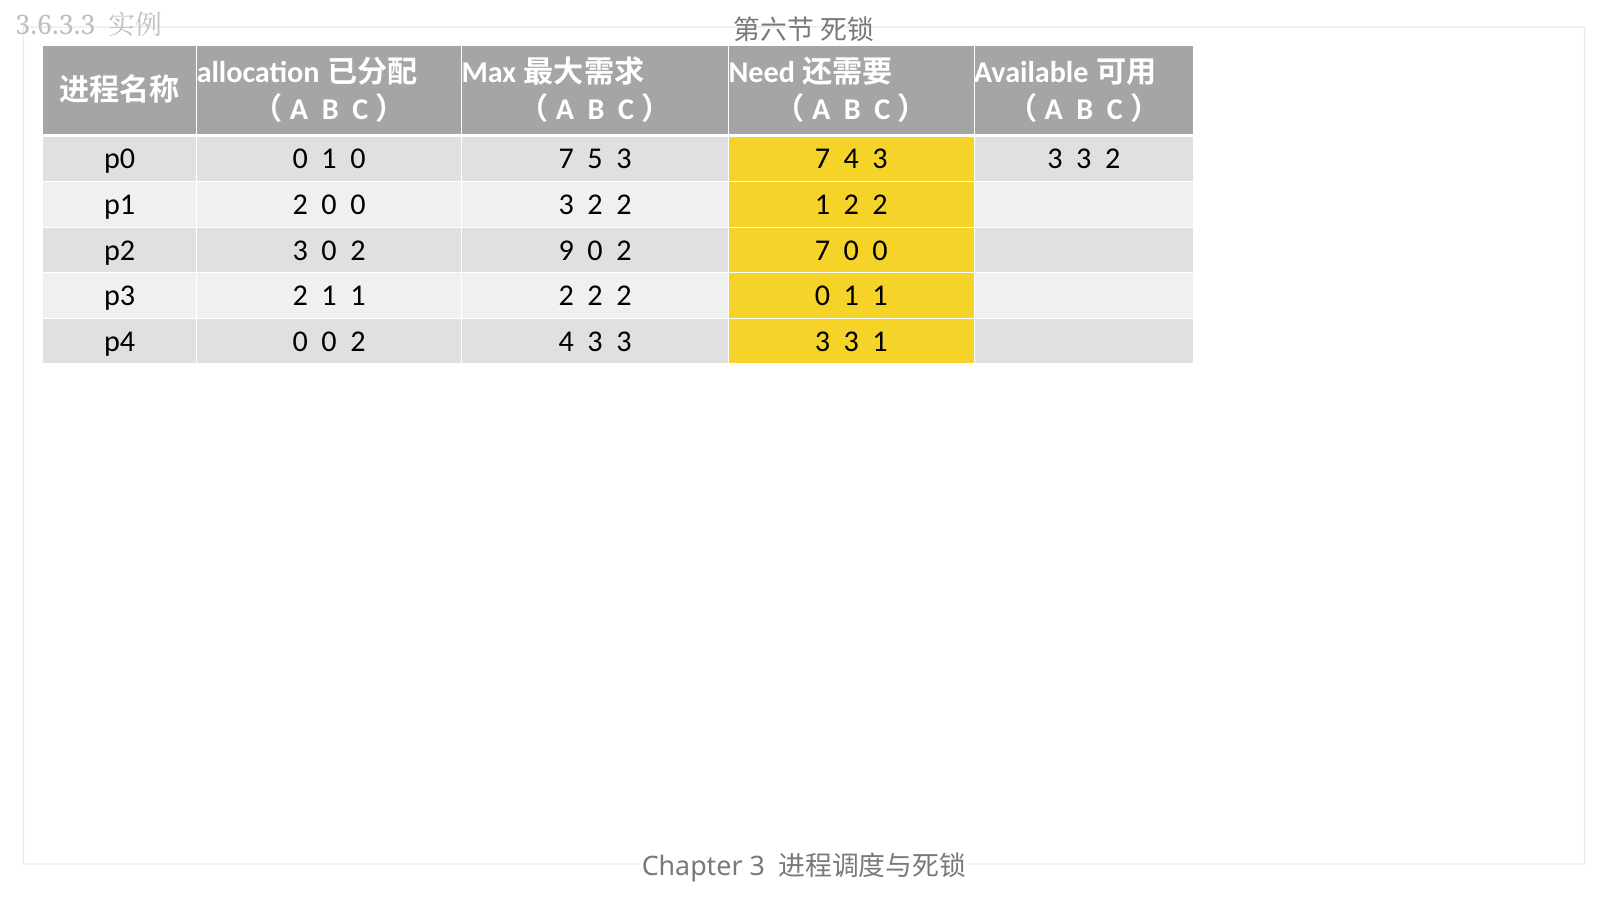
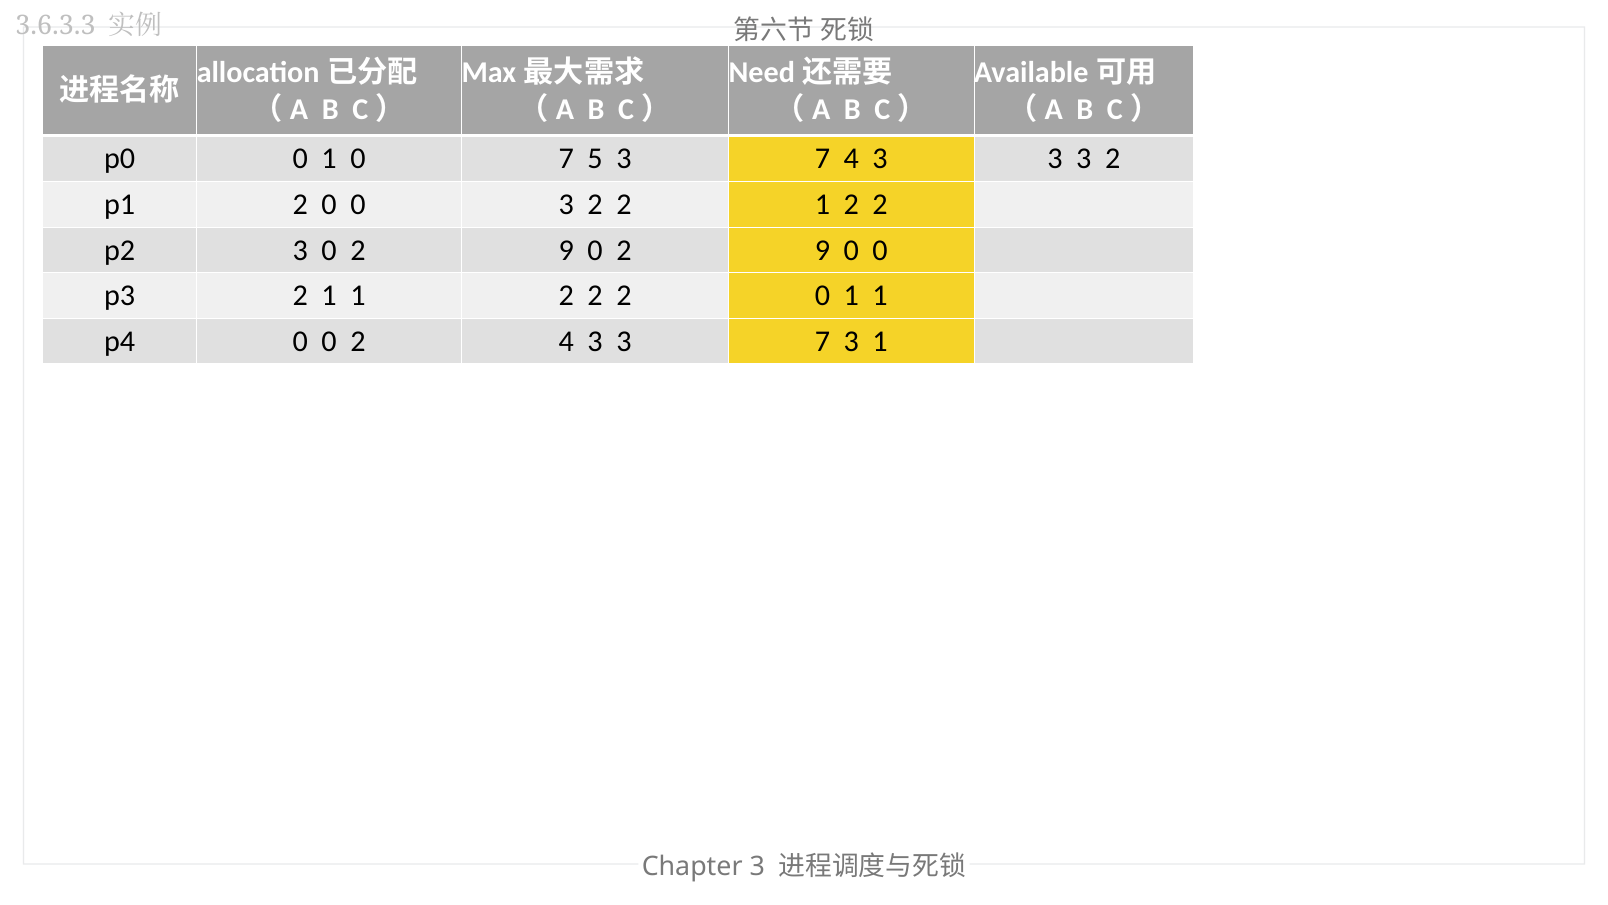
9 0 2 7: 7 -> 9 (822, 250)
3: 3 -> 7 (822, 341)
